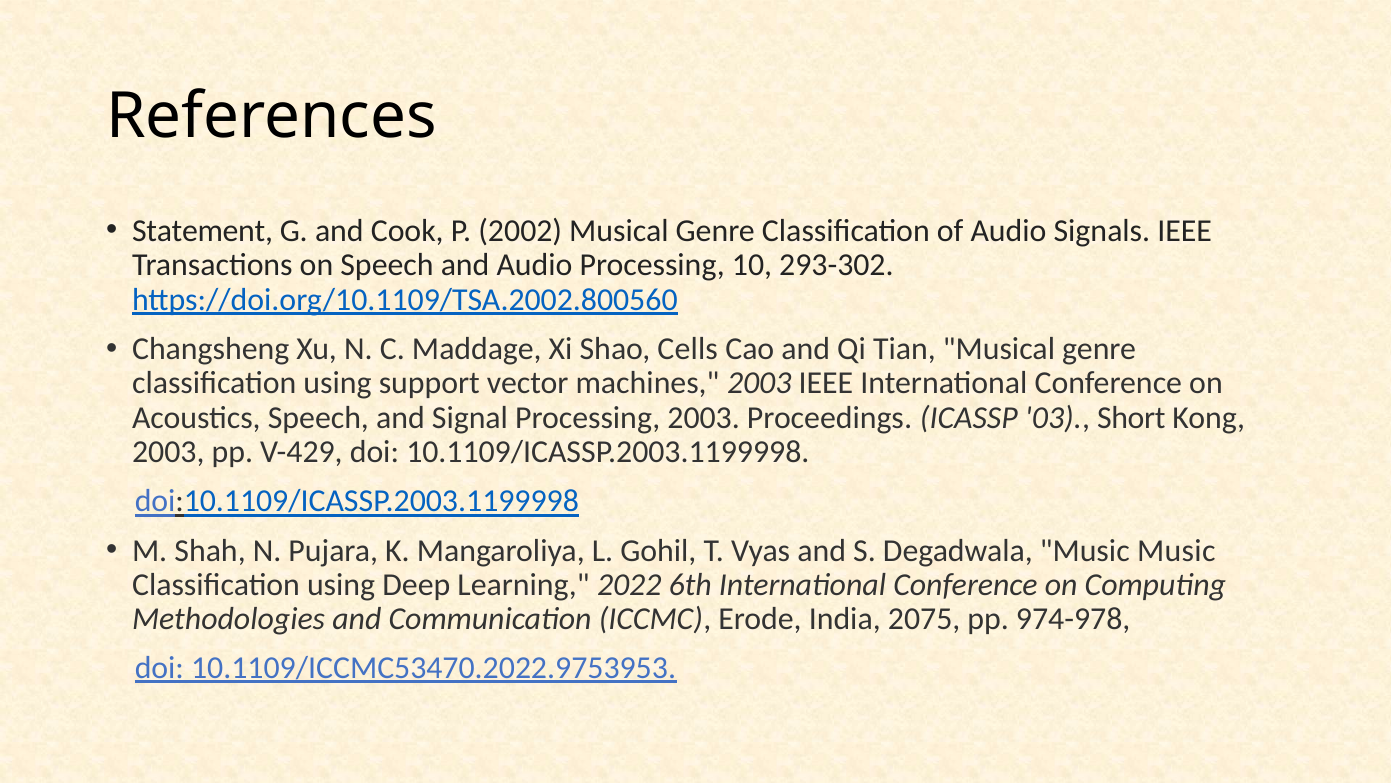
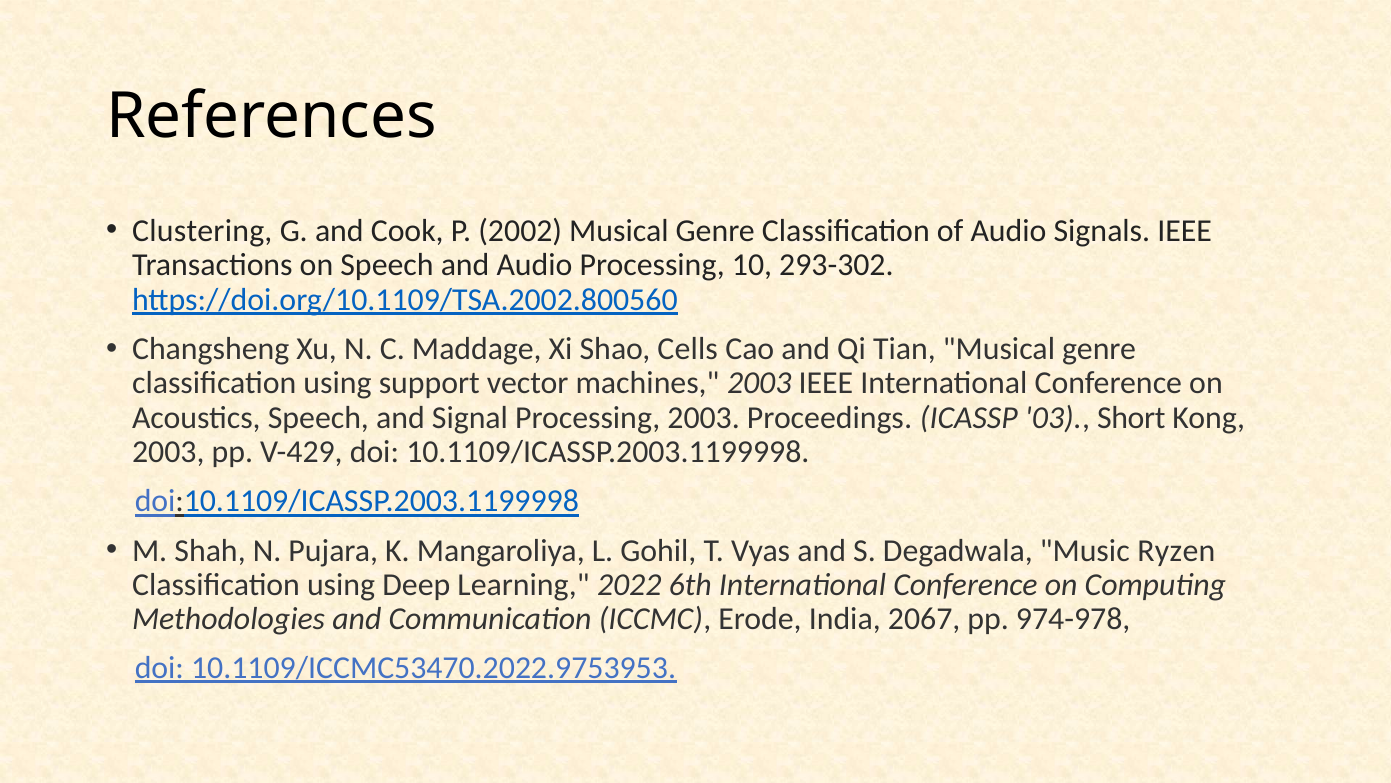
Statement: Statement -> Clustering (202, 230)
Music Music: Music -> Ryzen (1176, 550)
2075: 2075 -> 2067 (924, 619)
